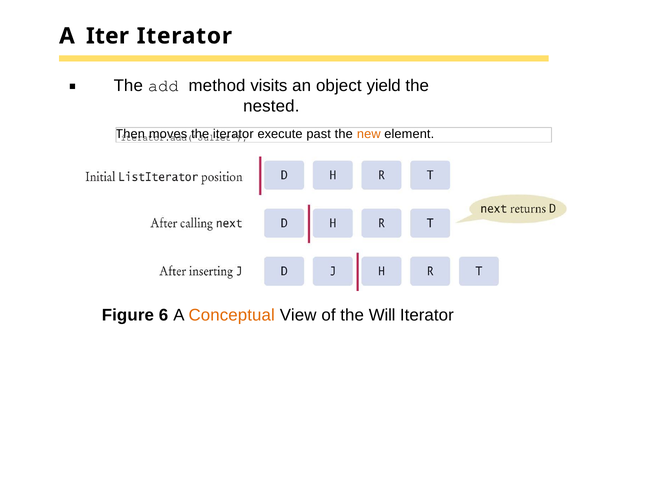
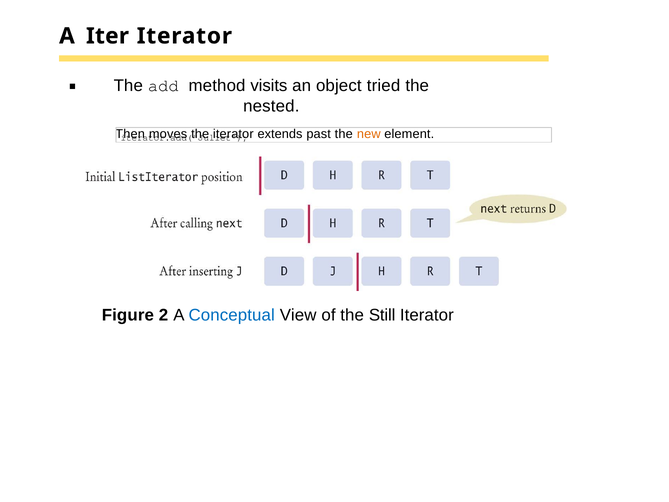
yield: yield -> tried (384, 86)
execute: execute -> extends (280, 134)
6: 6 -> 2 (164, 315)
Conceptual colour: orange -> blue (232, 315)
Will: Will -> Still (382, 315)
